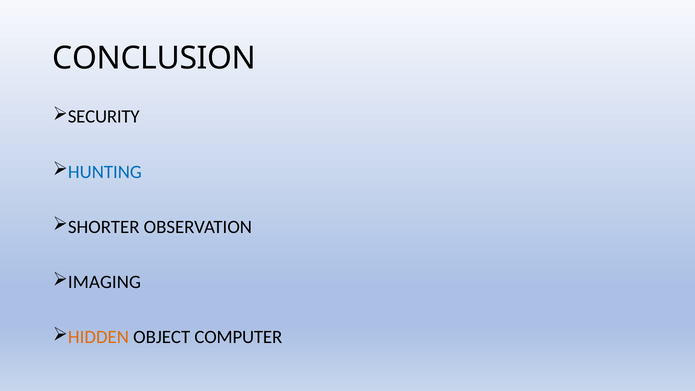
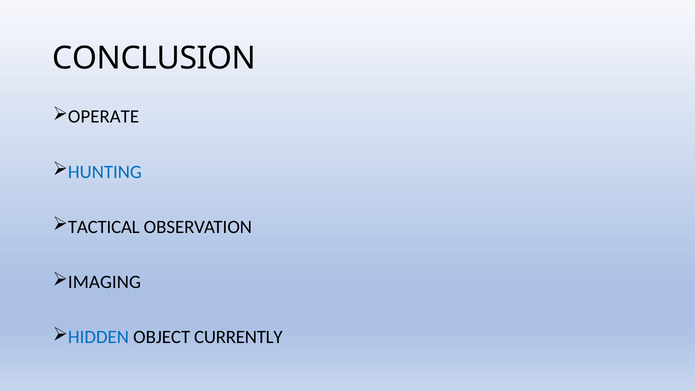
SECURITY: SECURITY -> OPERATE (104, 117)
SHORTER: SHORTER -> TACTICAL (104, 227)
HIDDEN colour: orange -> blue (98, 337)
COMPUTER: COMPUTER -> CURRENTLY (238, 337)
